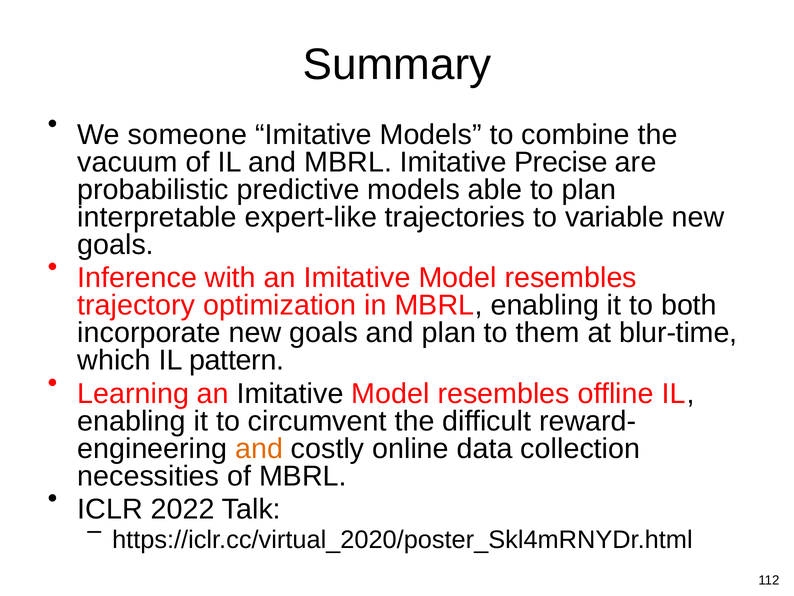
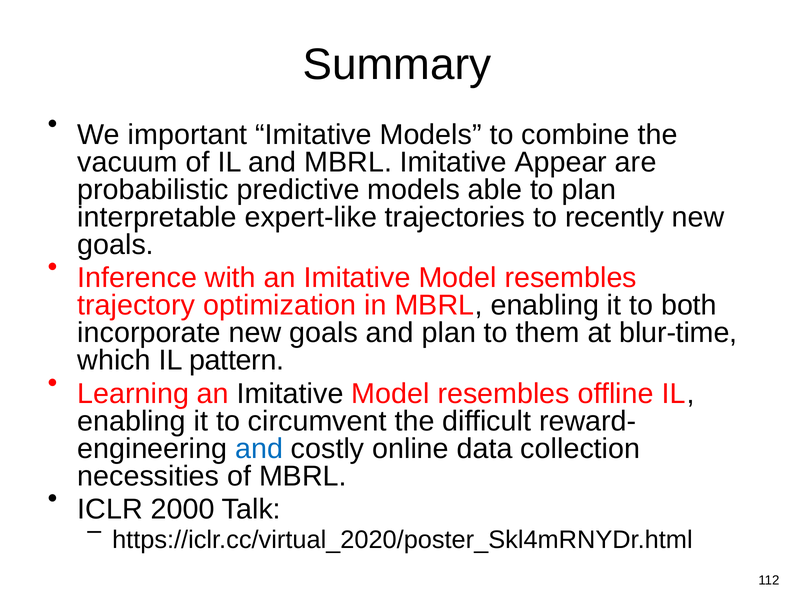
someone: someone -> important (188, 134)
Precise: Precise -> Appear (561, 162)
variable: variable -> recently (615, 217)
and colour: orange -> blue (259, 448)
2022: 2022 -> 2000 (183, 509)
